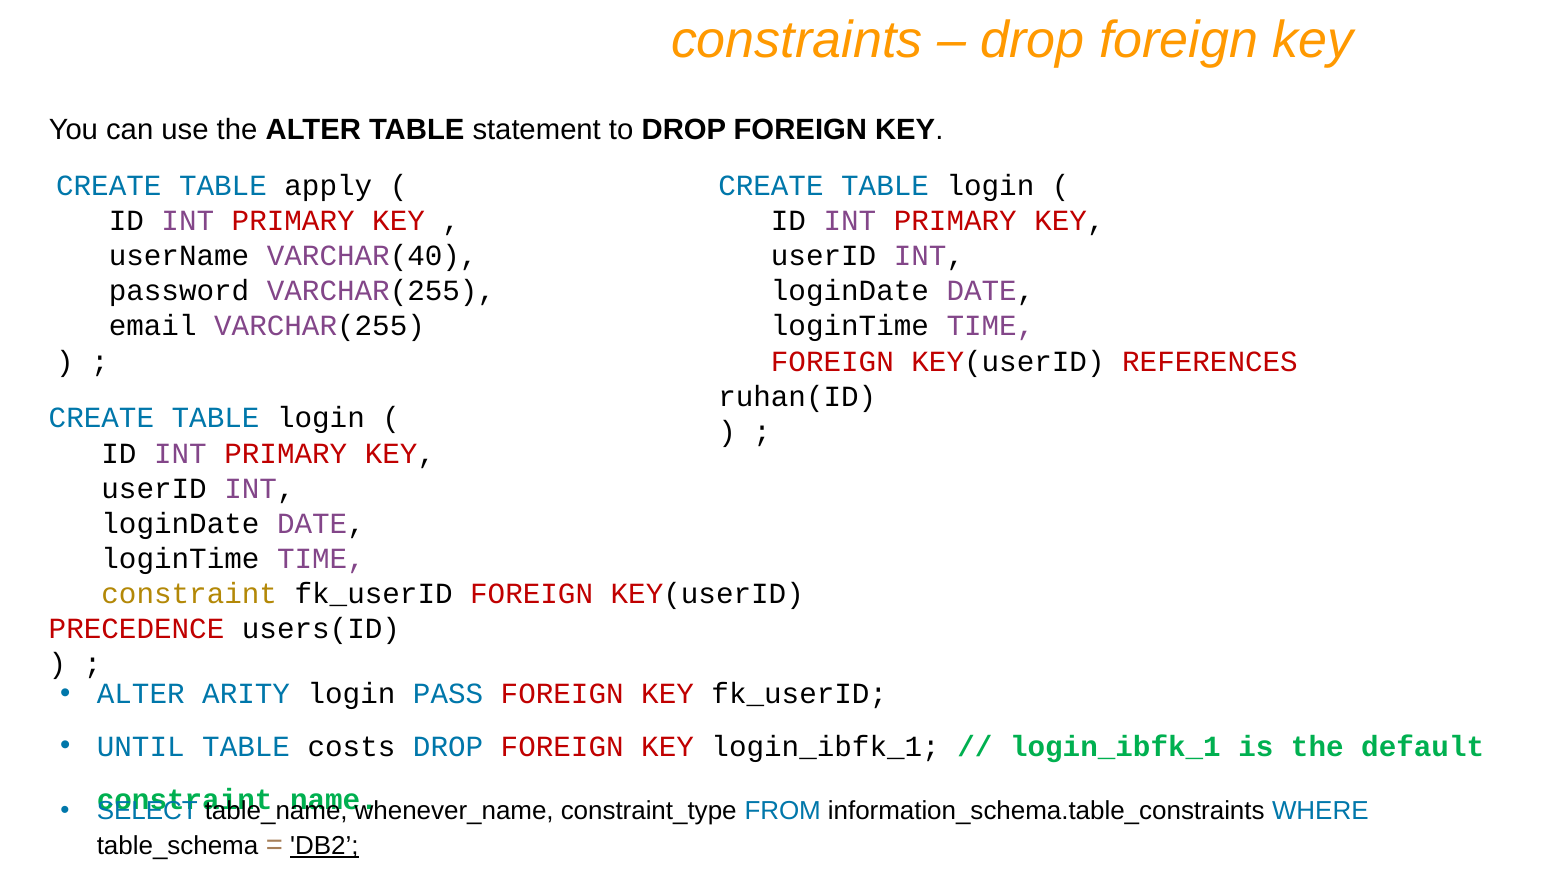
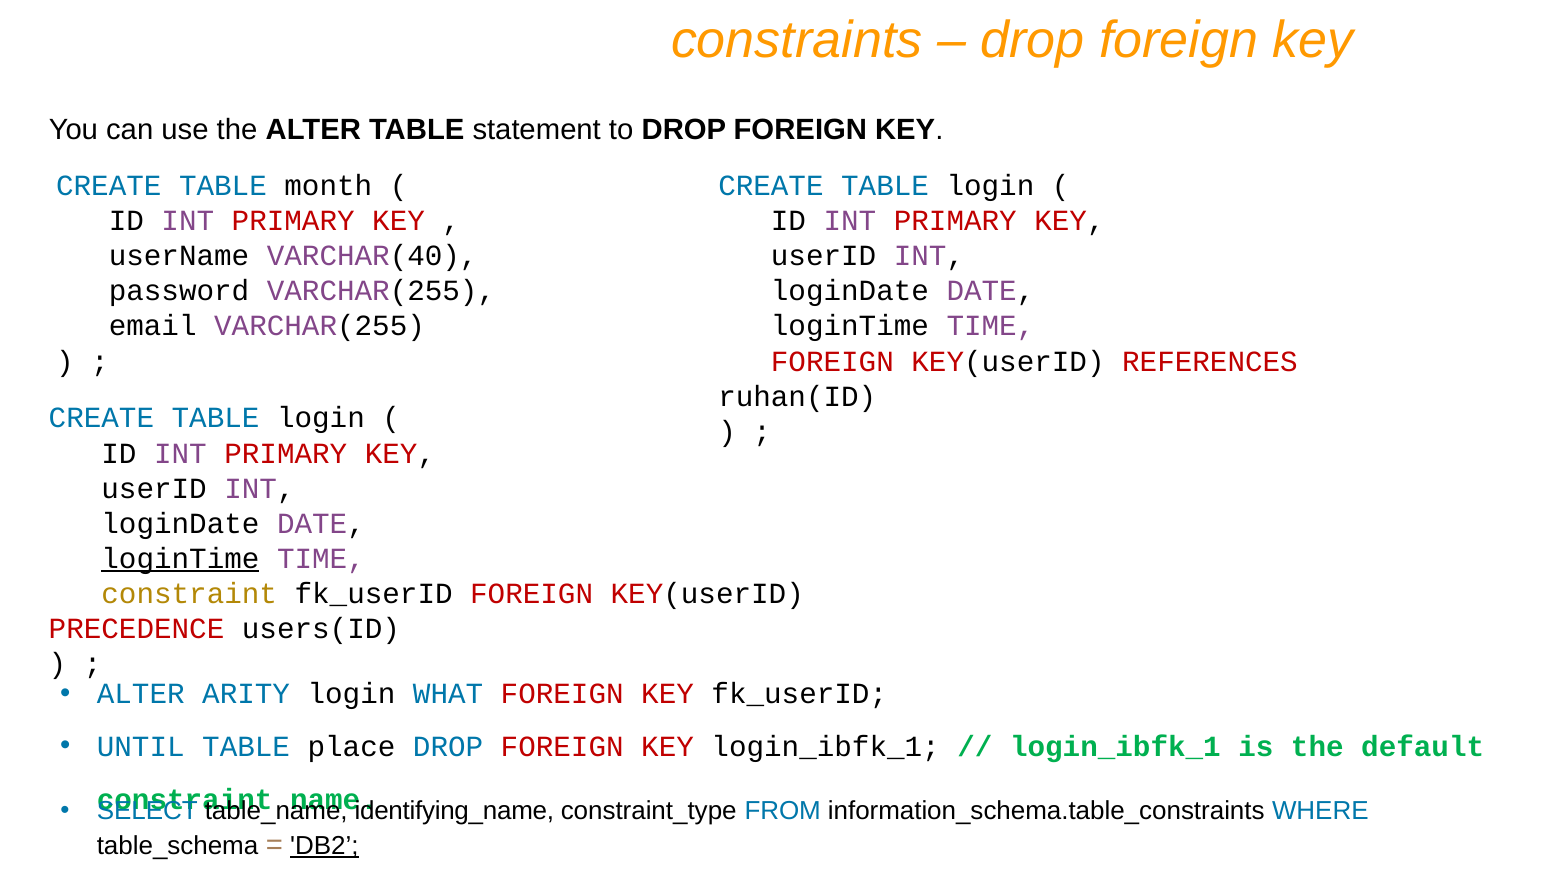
apply: apply -> month (328, 186)
loginTime underline: none -> present (180, 559)
PASS: PASS -> WHAT (448, 694)
costs: costs -> place (351, 747)
whenever_name: whenever_name -> identifying_name (454, 811)
